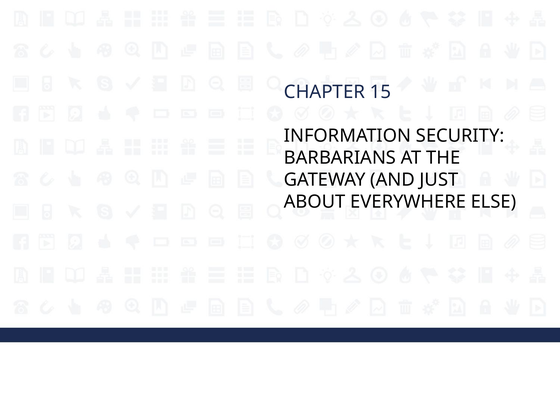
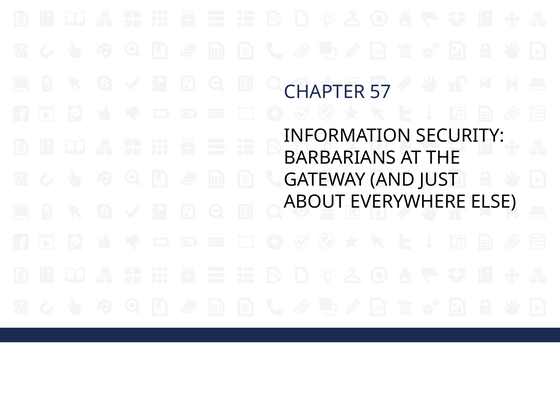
15: 15 -> 57 (380, 92)
